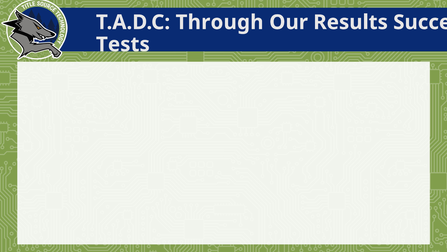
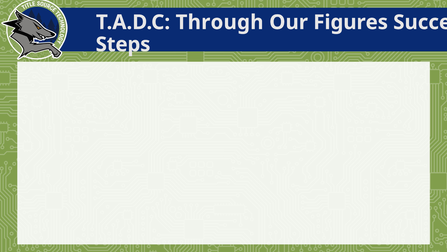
Results: Results -> Figures (351, 22)
Tests: Tests -> Steps (123, 44)
